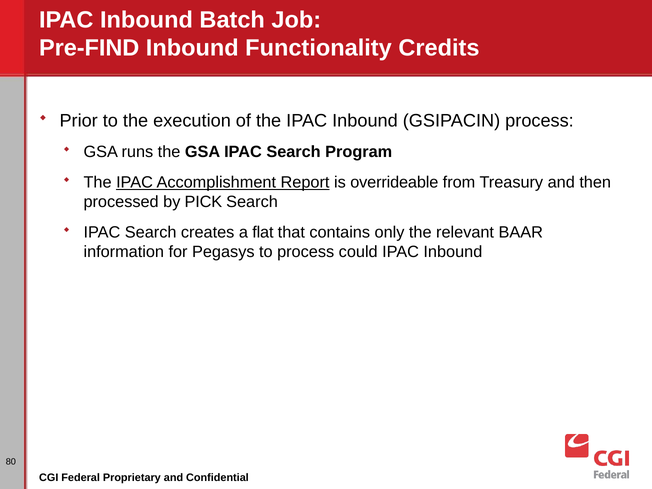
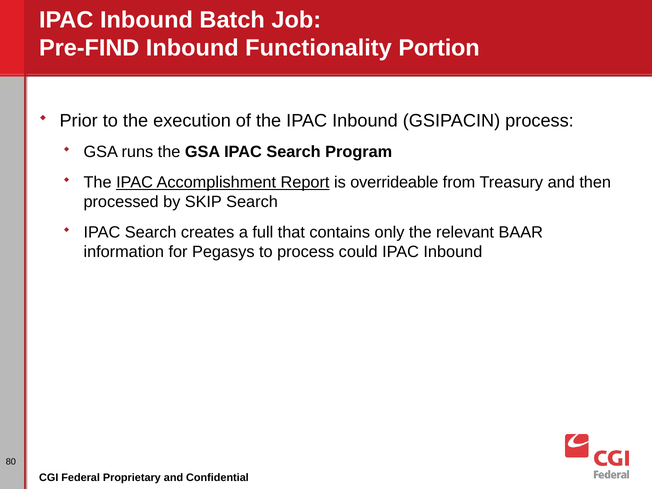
Credits: Credits -> Portion (439, 48)
PICK: PICK -> SKIP (203, 202)
flat: flat -> full (263, 232)
